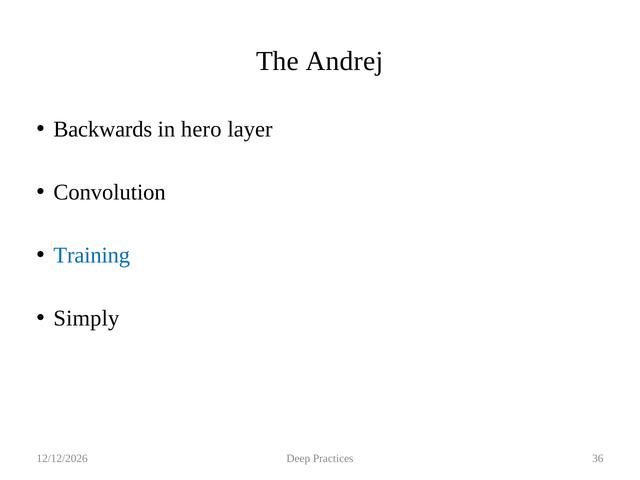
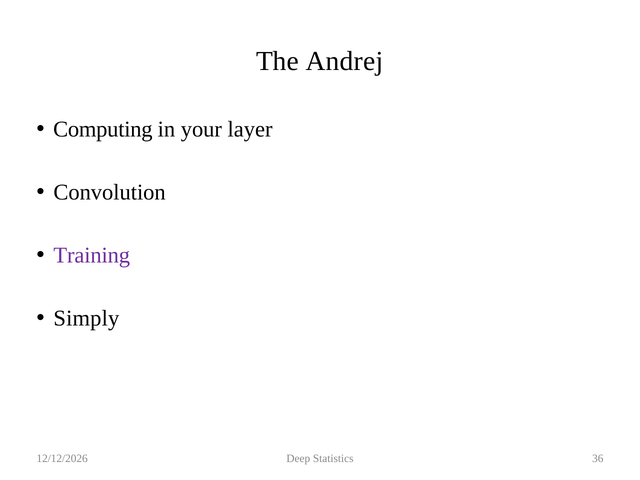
Backwards: Backwards -> Computing (103, 129)
hero: hero -> your (201, 129)
Training colour: blue -> purple (92, 255)
Practices: Practices -> Statistics (333, 458)
